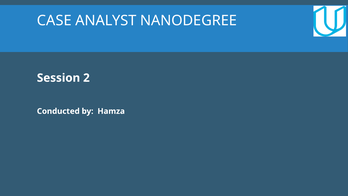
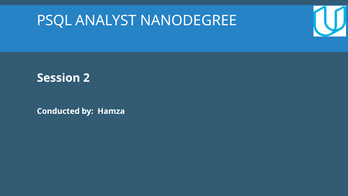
CASE: CASE -> PSQL (54, 21)
